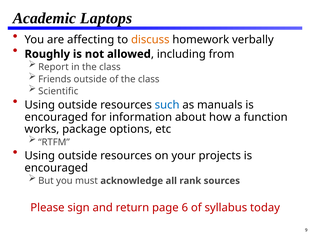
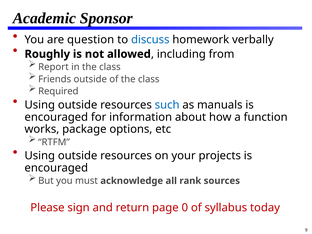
Laptops: Laptops -> Sponsor (106, 18)
affecting: affecting -> question (91, 40)
discuss colour: orange -> blue (150, 40)
Scientific: Scientific -> Required (58, 91)
6: 6 -> 0 (185, 208)
